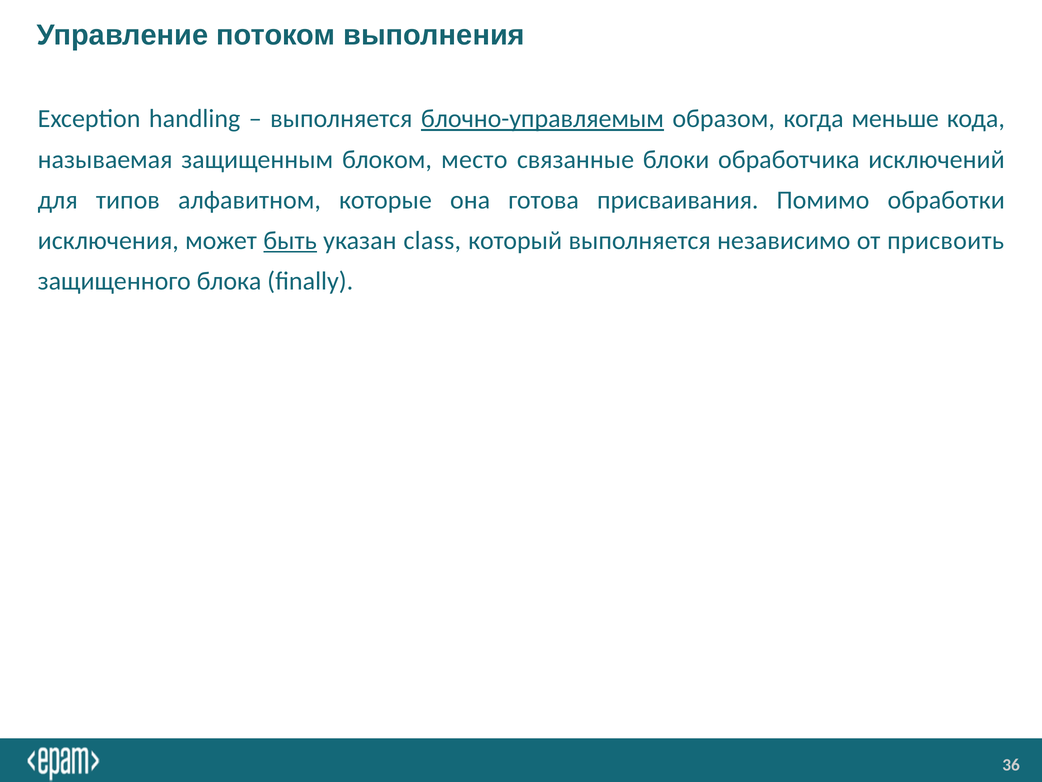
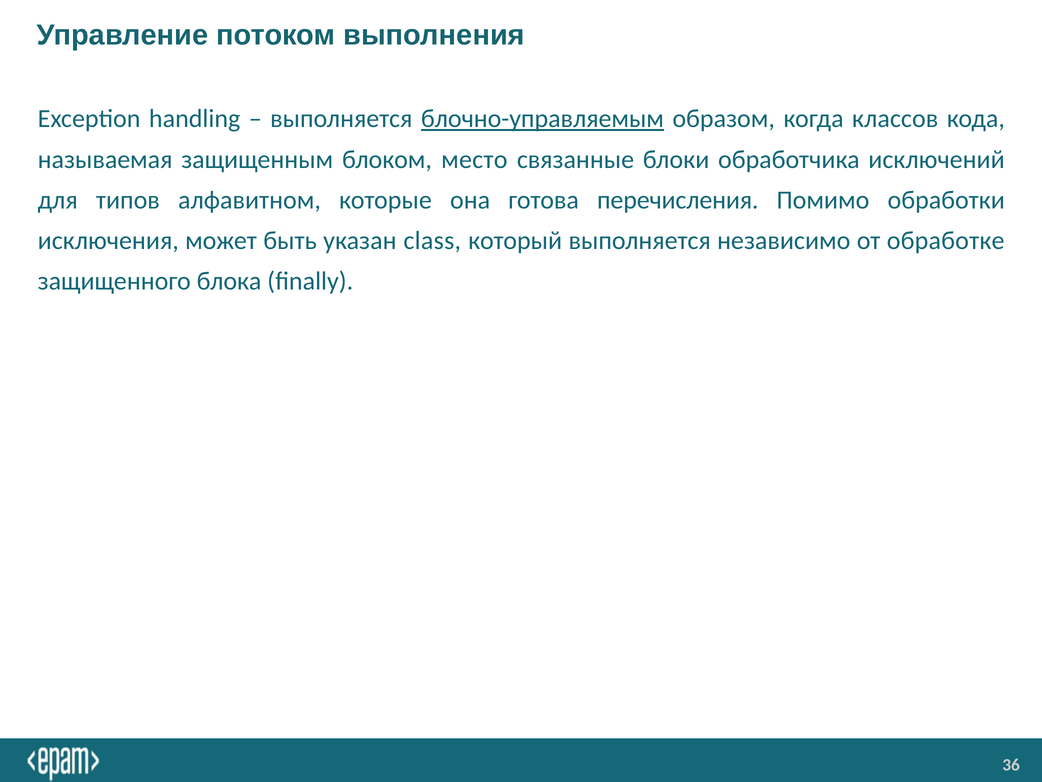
меньше: меньше -> классов (895, 119)
присваивания: присваивания -> перечисления (678, 200)
быть underline: present -> none (290, 241)
присвоить: присвоить -> обработке (946, 241)
